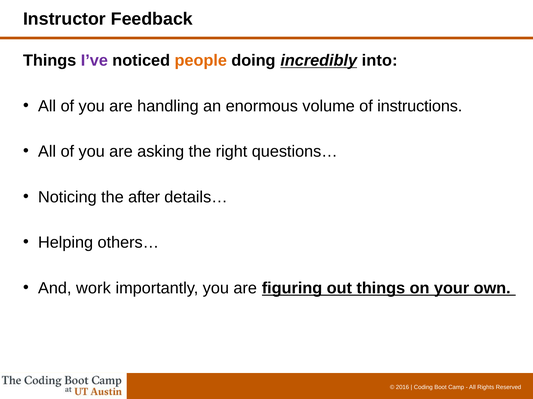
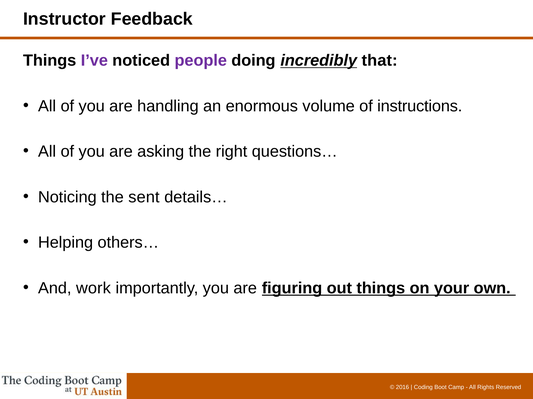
people colour: orange -> purple (201, 61)
into: into -> that (380, 61)
after: after -> sent (144, 197)
